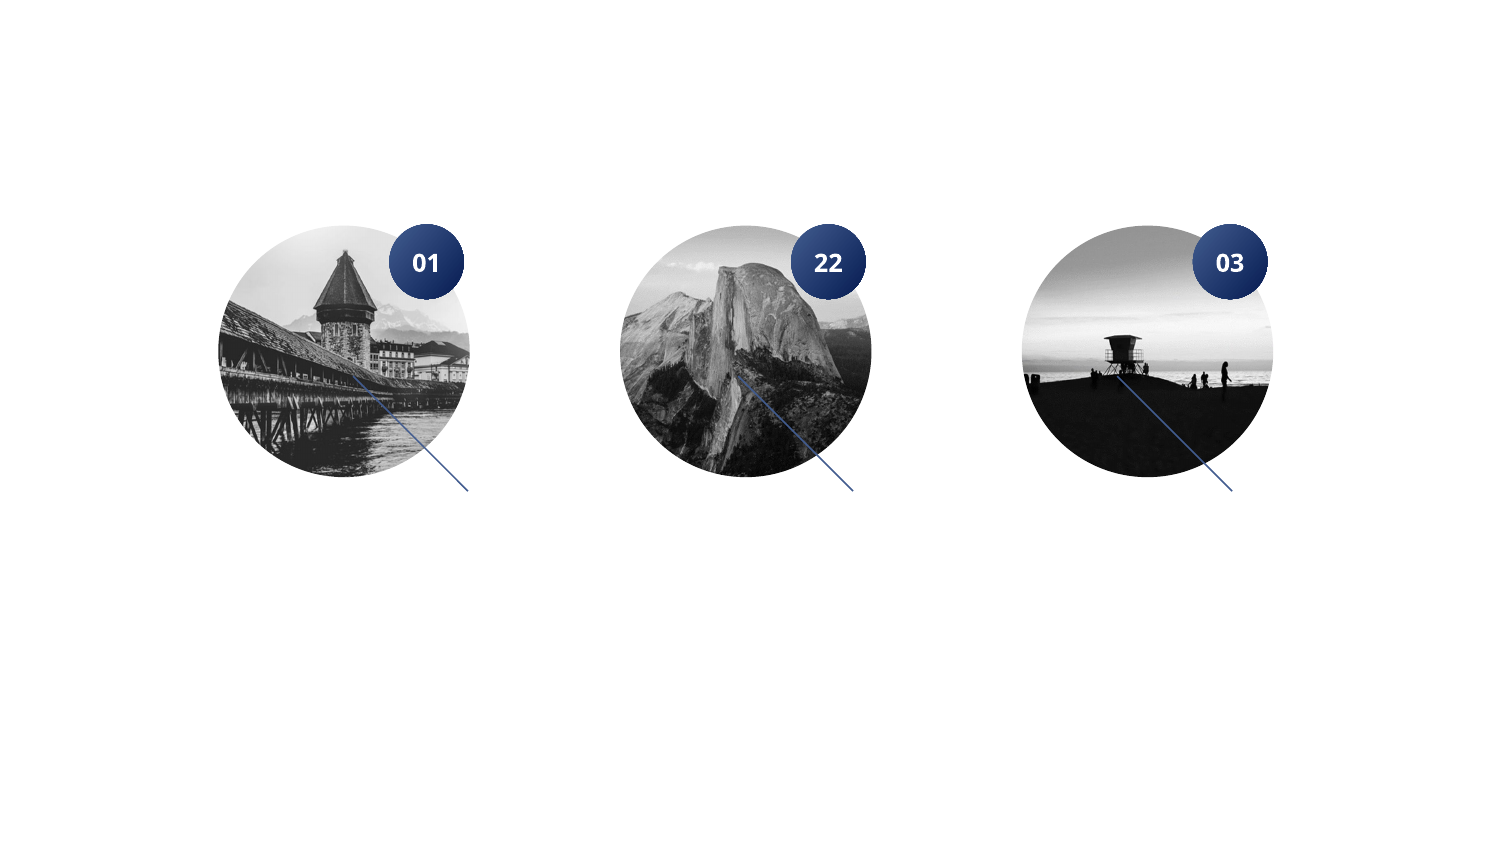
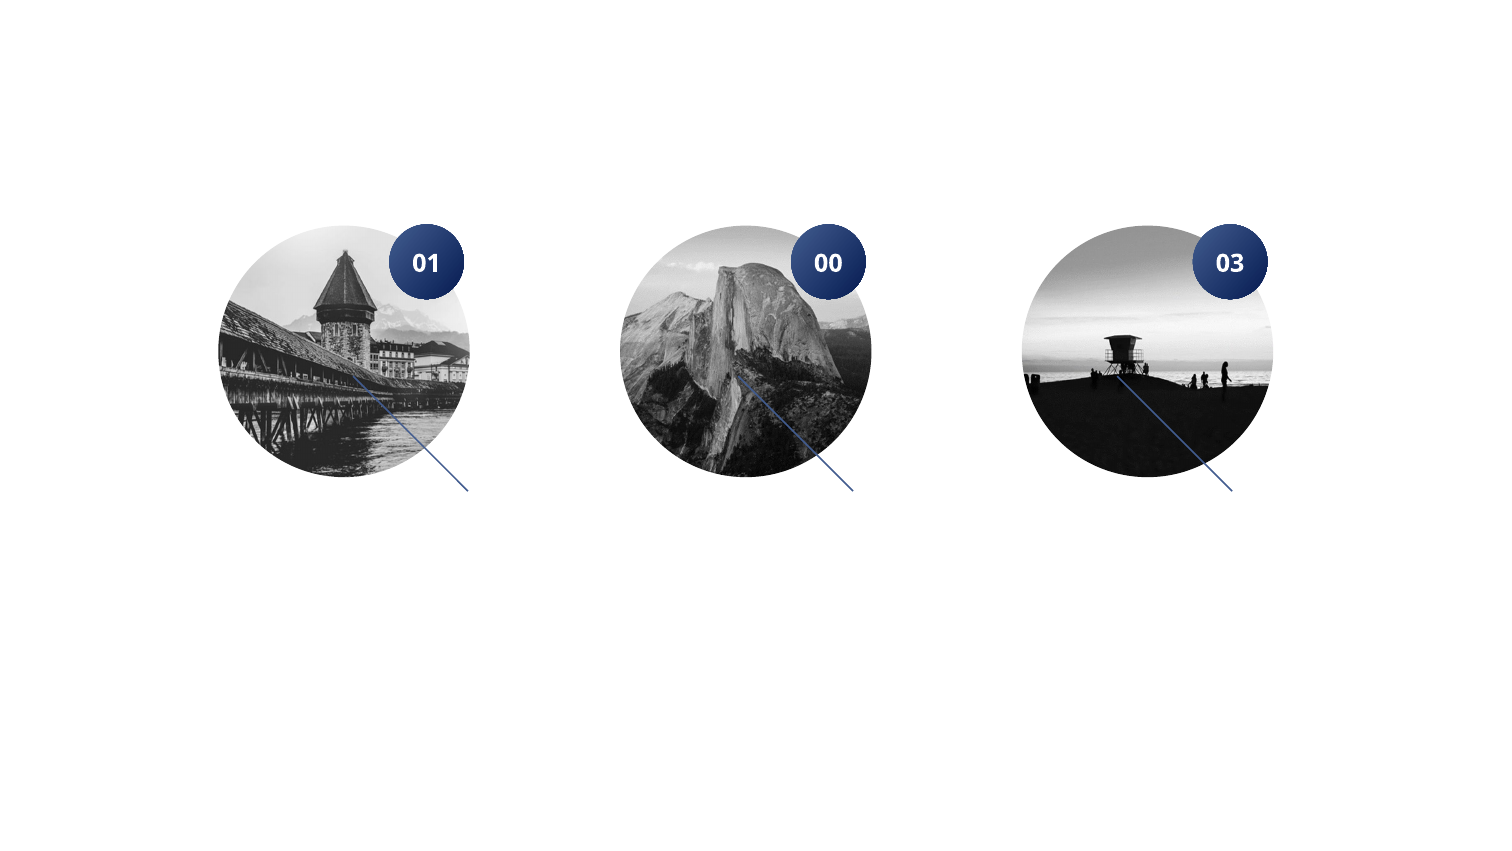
22: 22 -> 00 (828, 263)
